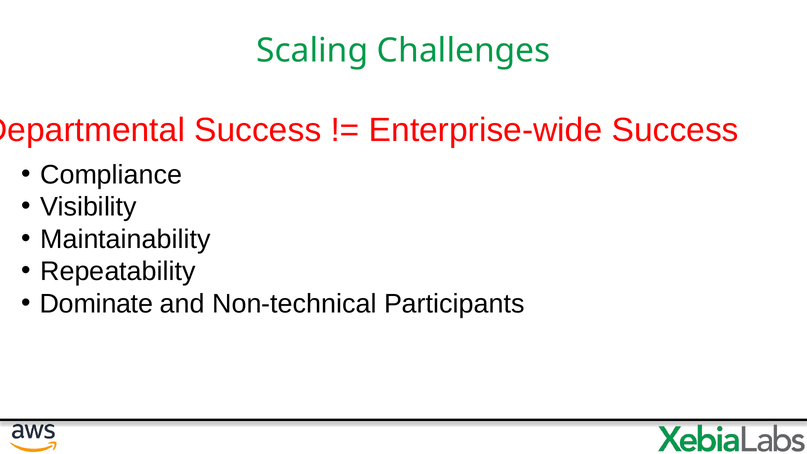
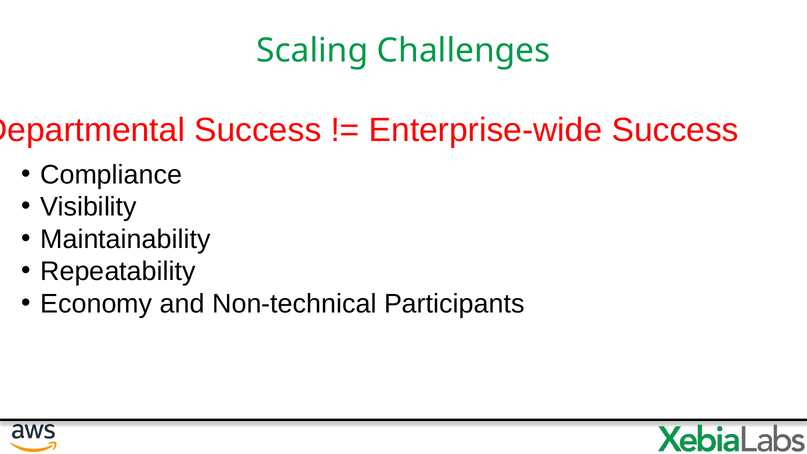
Dominate: Dominate -> Economy (96, 304)
